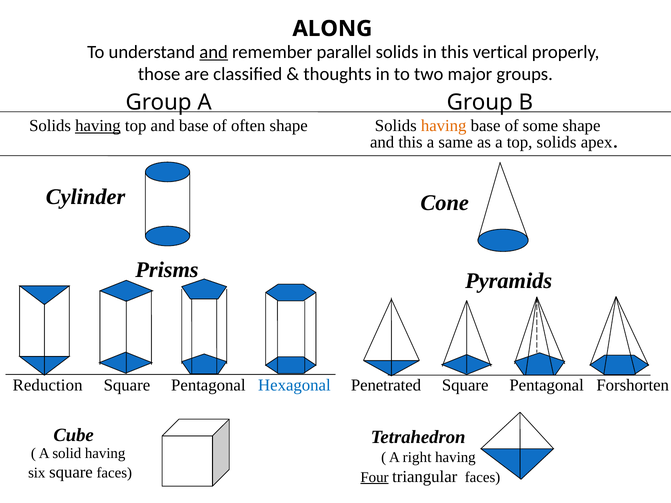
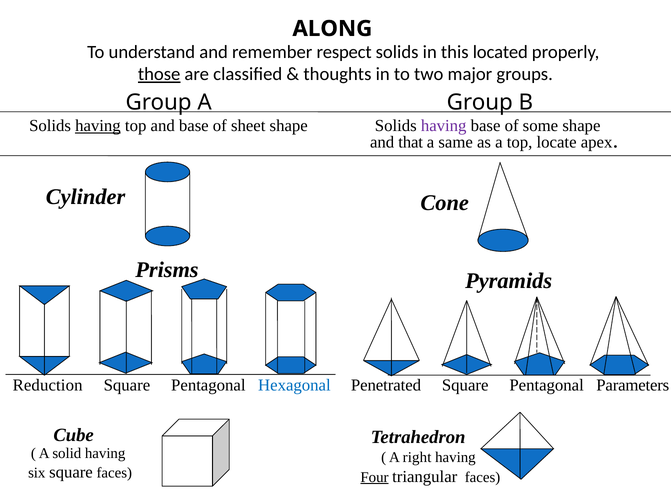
and underline: present -> none (214, 52)
parallel: parallel -> respect (344, 52)
vertical: vertical -> located (500, 52)
those underline: none -> present (159, 74)
having colour: orange -> purple (444, 126)
often: often -> sheet (248, 126)
and this: this -> that (411, 142)
top solids: solids -> locate (557, 142)
Forshorten: Forshorten -> Parameters (633, 386)
